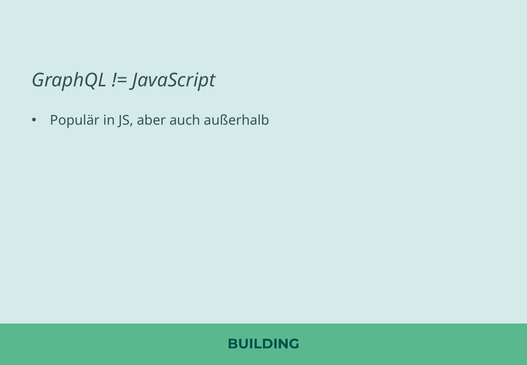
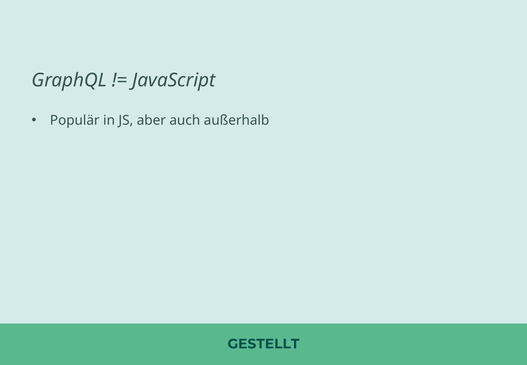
BUILDING: BUILDING -> GESTELLT (263, 344)
